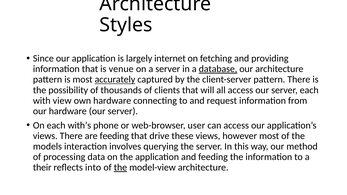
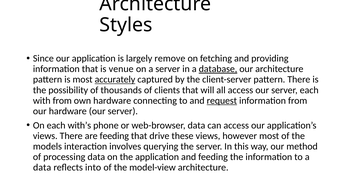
internet: internet -> remove (170, 58)
with view: view -> from (62, 101)
request underline: none -> present (222, 101)
web-browser user: user -> data (196, 125)
their: their -> data (42, 168)
the underline: present -> none (120, 168)
